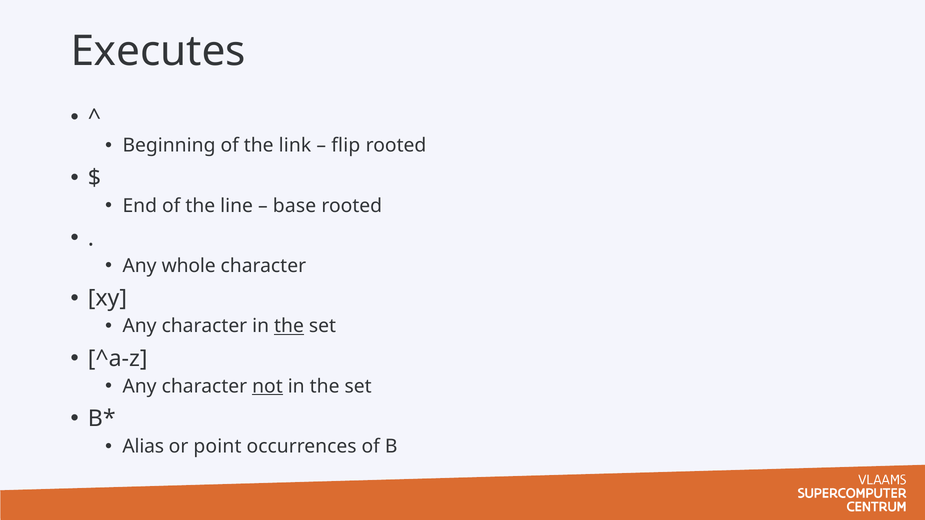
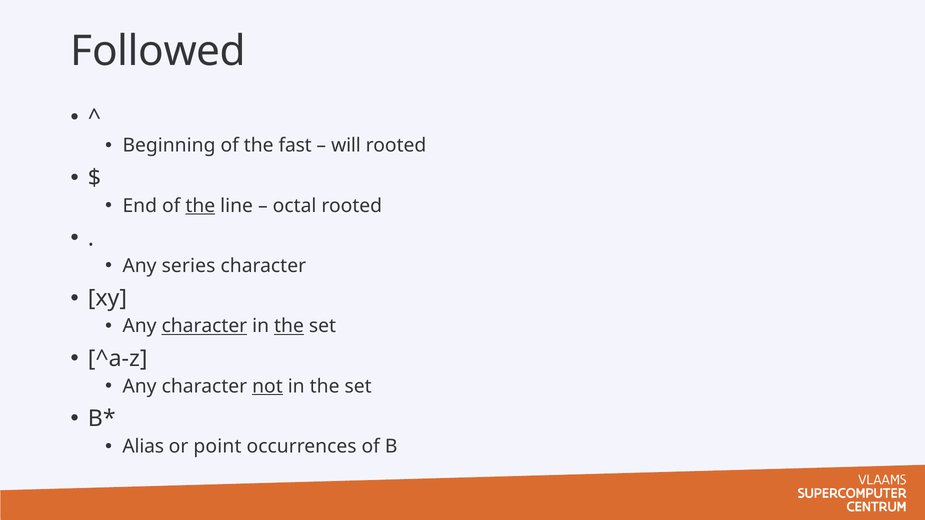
Executes: Executes -> Followed (158, 51)
link: link -> fast (295, 146)
flip: flip -> will (346, 146)
the underline: none -> present (200, 206)
base: base -> octal (295, 206)
whole: whole -> series (189, 266)
character underline: none -> present (204, 326)
